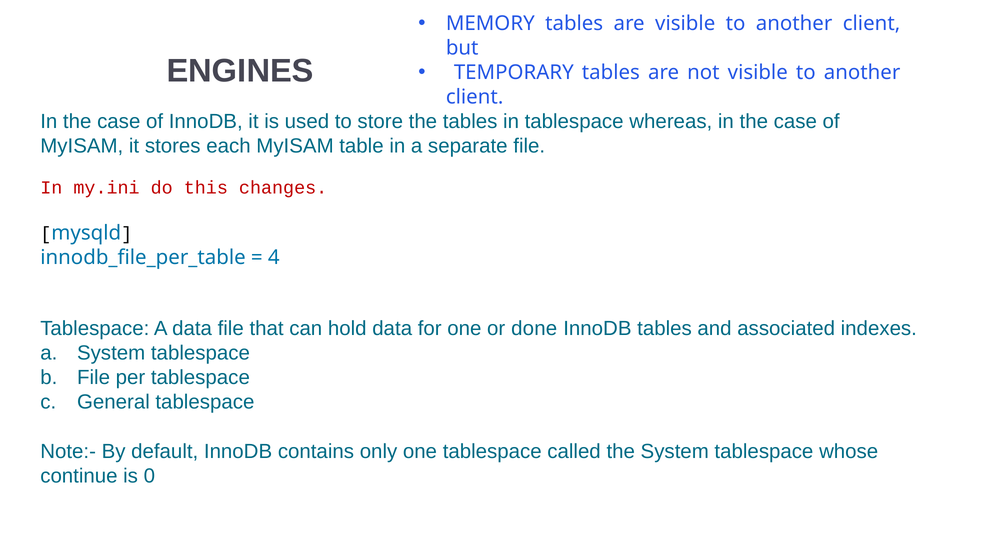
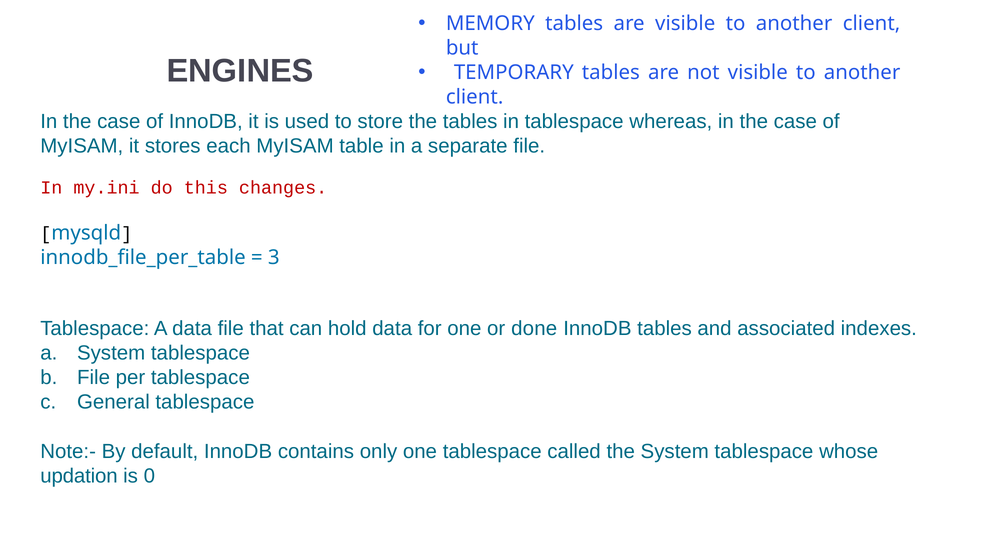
4: 4 -> 3 (274, 258)
continue: continue -> updation (79, 476)
